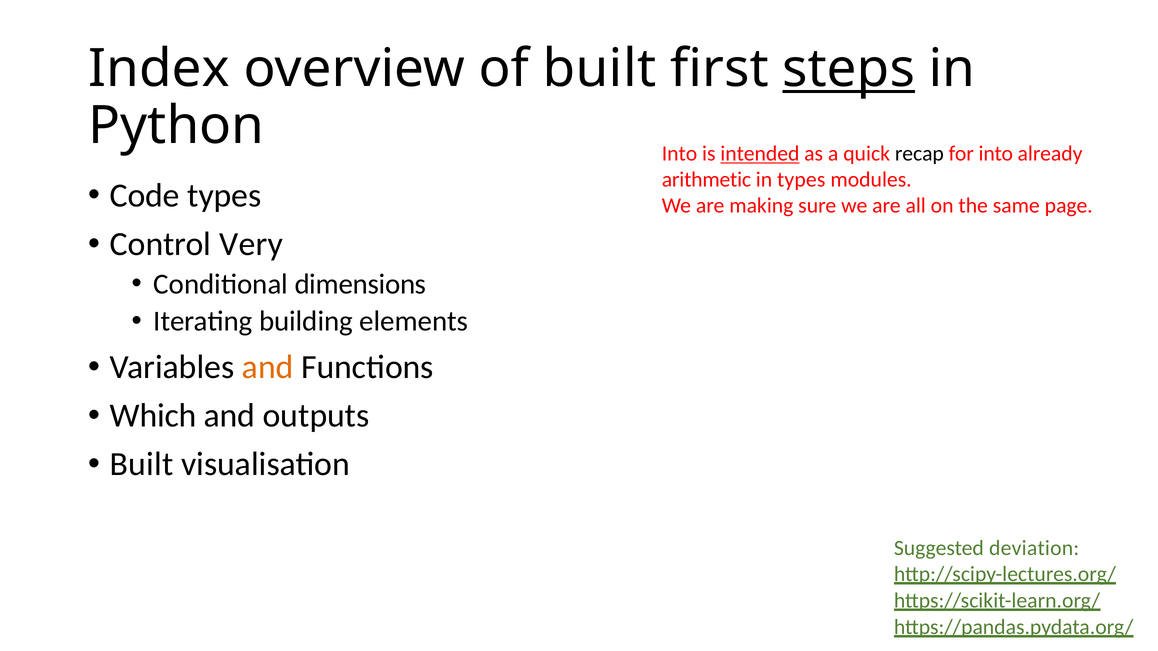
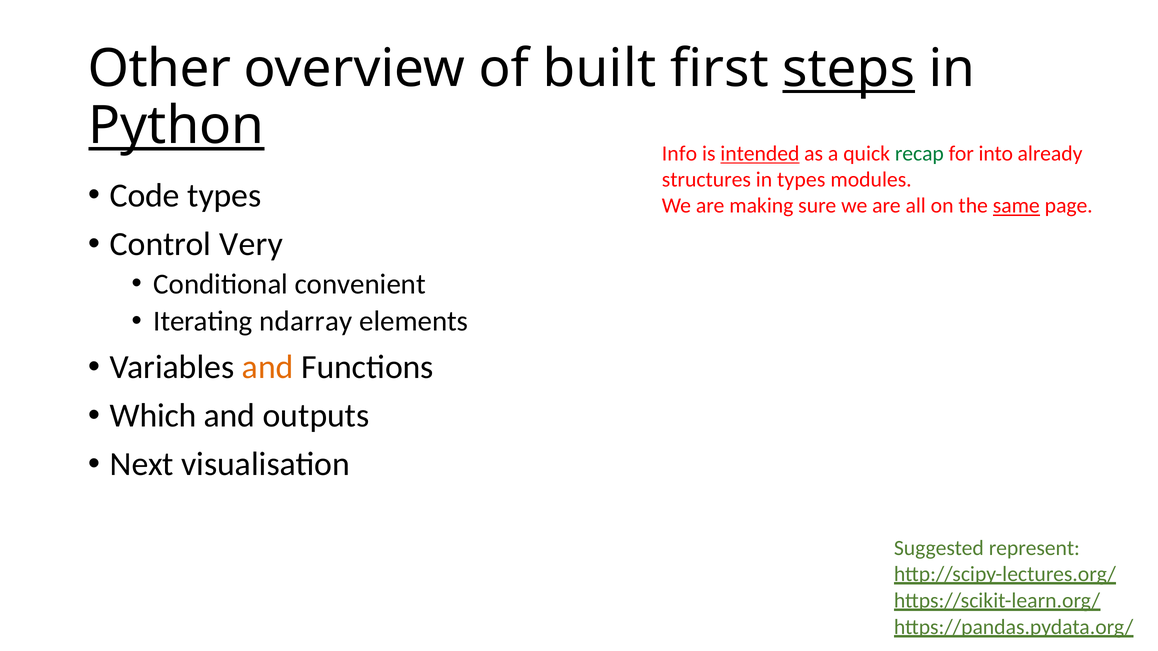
Index: Index -> Other (159, 69)
Python underline: none -> present (176, 126)
Into: Into -> Info (679, 154)
recap colour: black -> green (919, 154)
arithmetic: arithmetic -> structures (706, 180)
same underline: none -> present (1016, 206)
dimensions: dimensions -> convenient (360, 284)
building: building -> ndarray (306, 322)
Built: Built -> Next (142, 465)
deviation: deviation -> represent (1034, 548)
